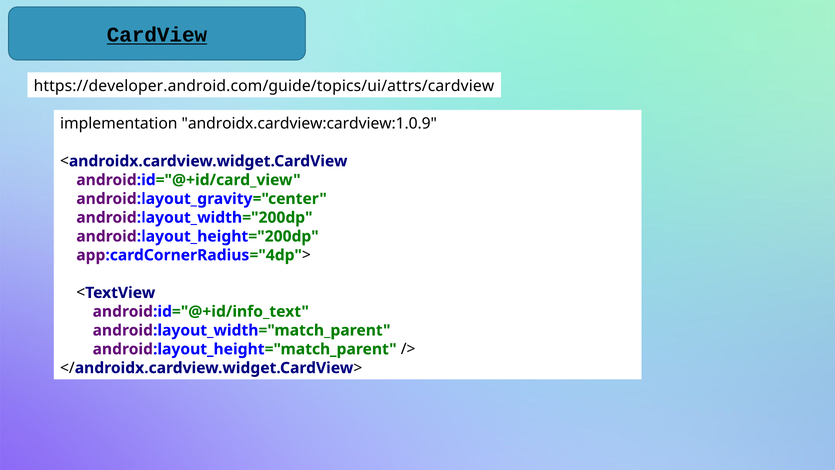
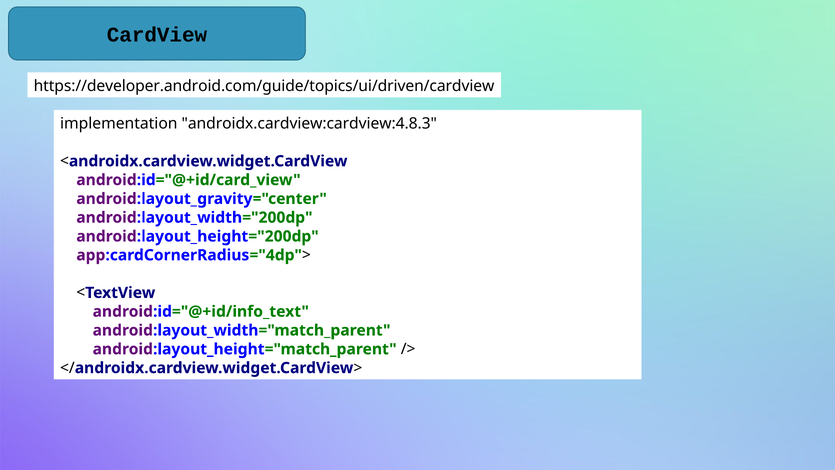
CardView underline: present -> none (157, 35)
https://developer.android.com/guide/topics/ui/attrs/cardview: https://developer.android.com/guide/topics/ui/attrs/cardview -> https://developer.android.com/guide/topics/ui/driven/cardview (264, 86)
androidx.cardview:cardview:1.0.9: androidx.cardview:cardview:1.0.9 -> androidx.cardview:cardview:4.8.3 (309, 123)
